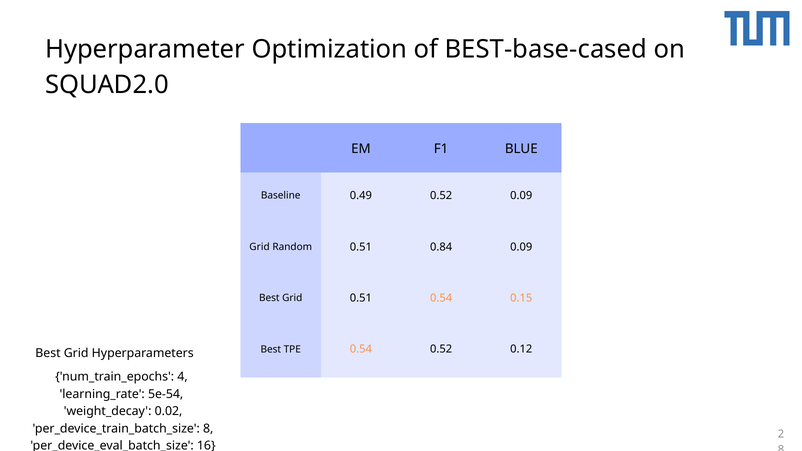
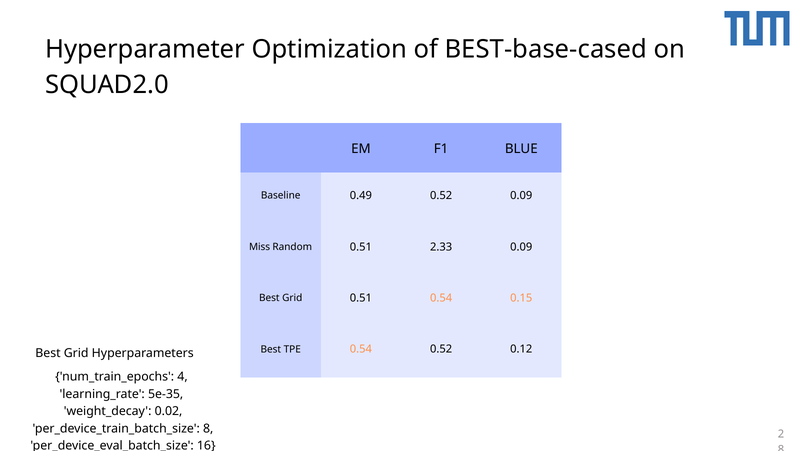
Grid: Grid -> Miss (260, 247)
0.84: 0.84 -> 2.33 (441, 247)
5e-54: 5e-54 -> 5e-35 (166, 394)
